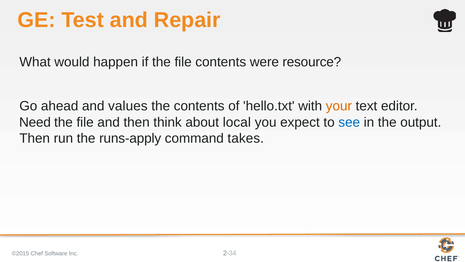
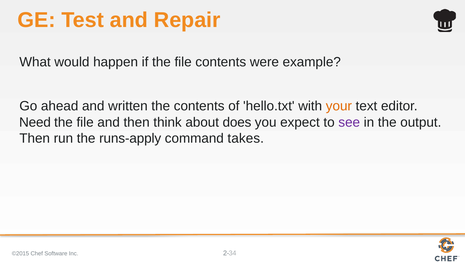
resource: resource -> example (312, 62)
values: values -> written (128, 106)
local: local -> does (237, 122)
see colour: blue -> purple (349, 122)
